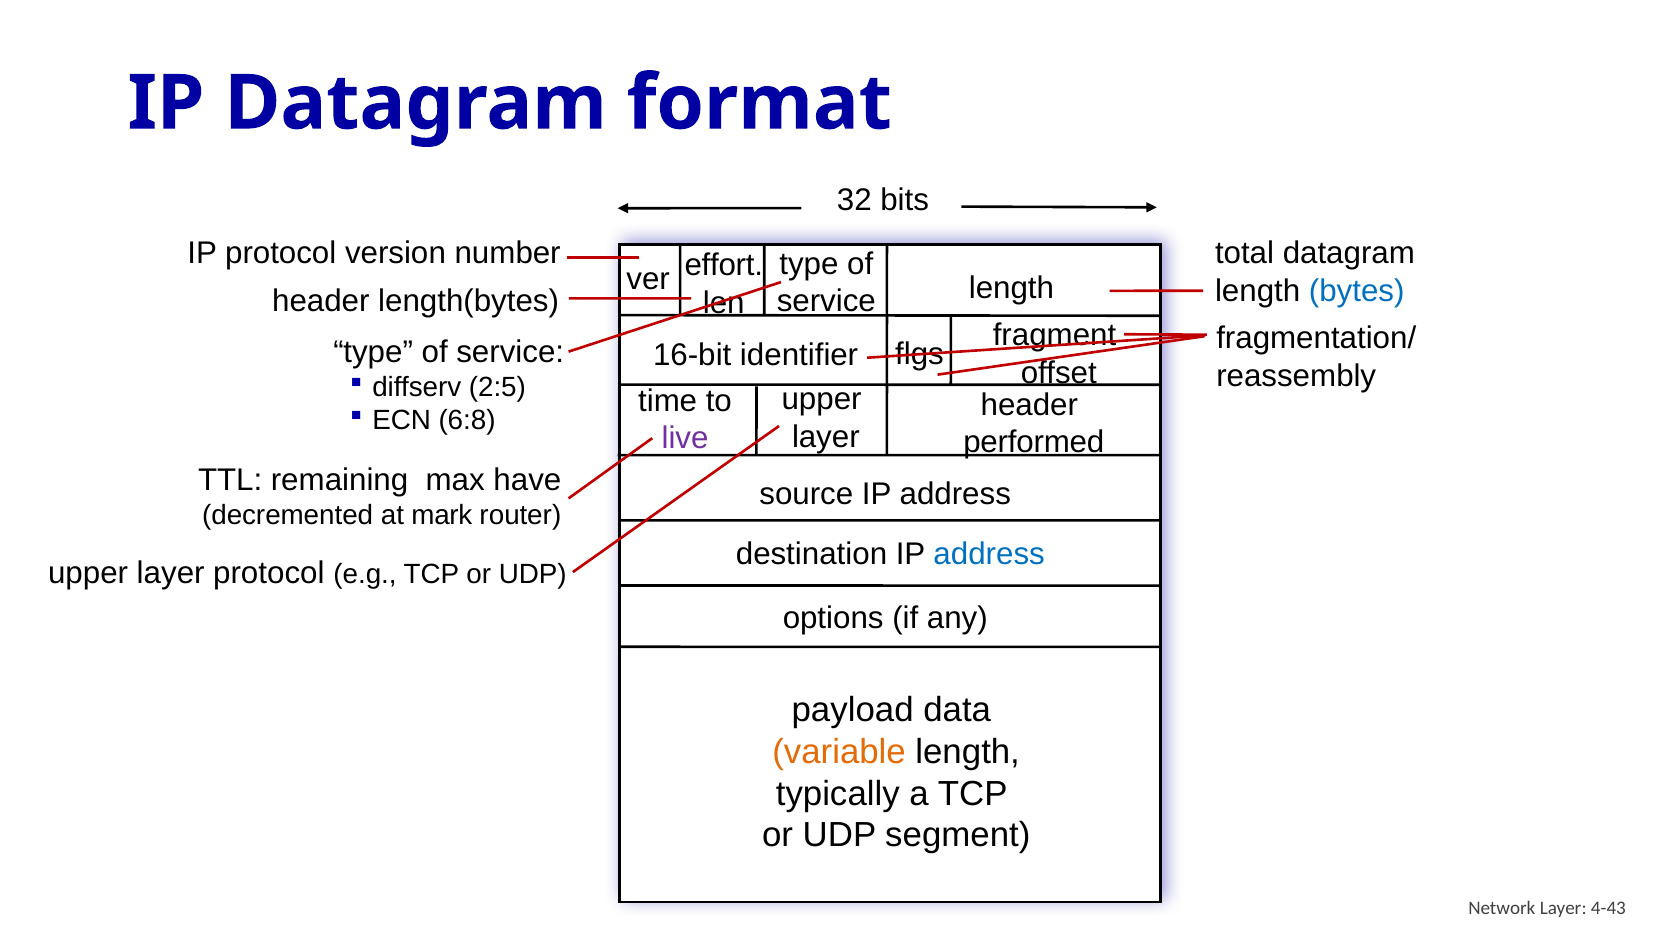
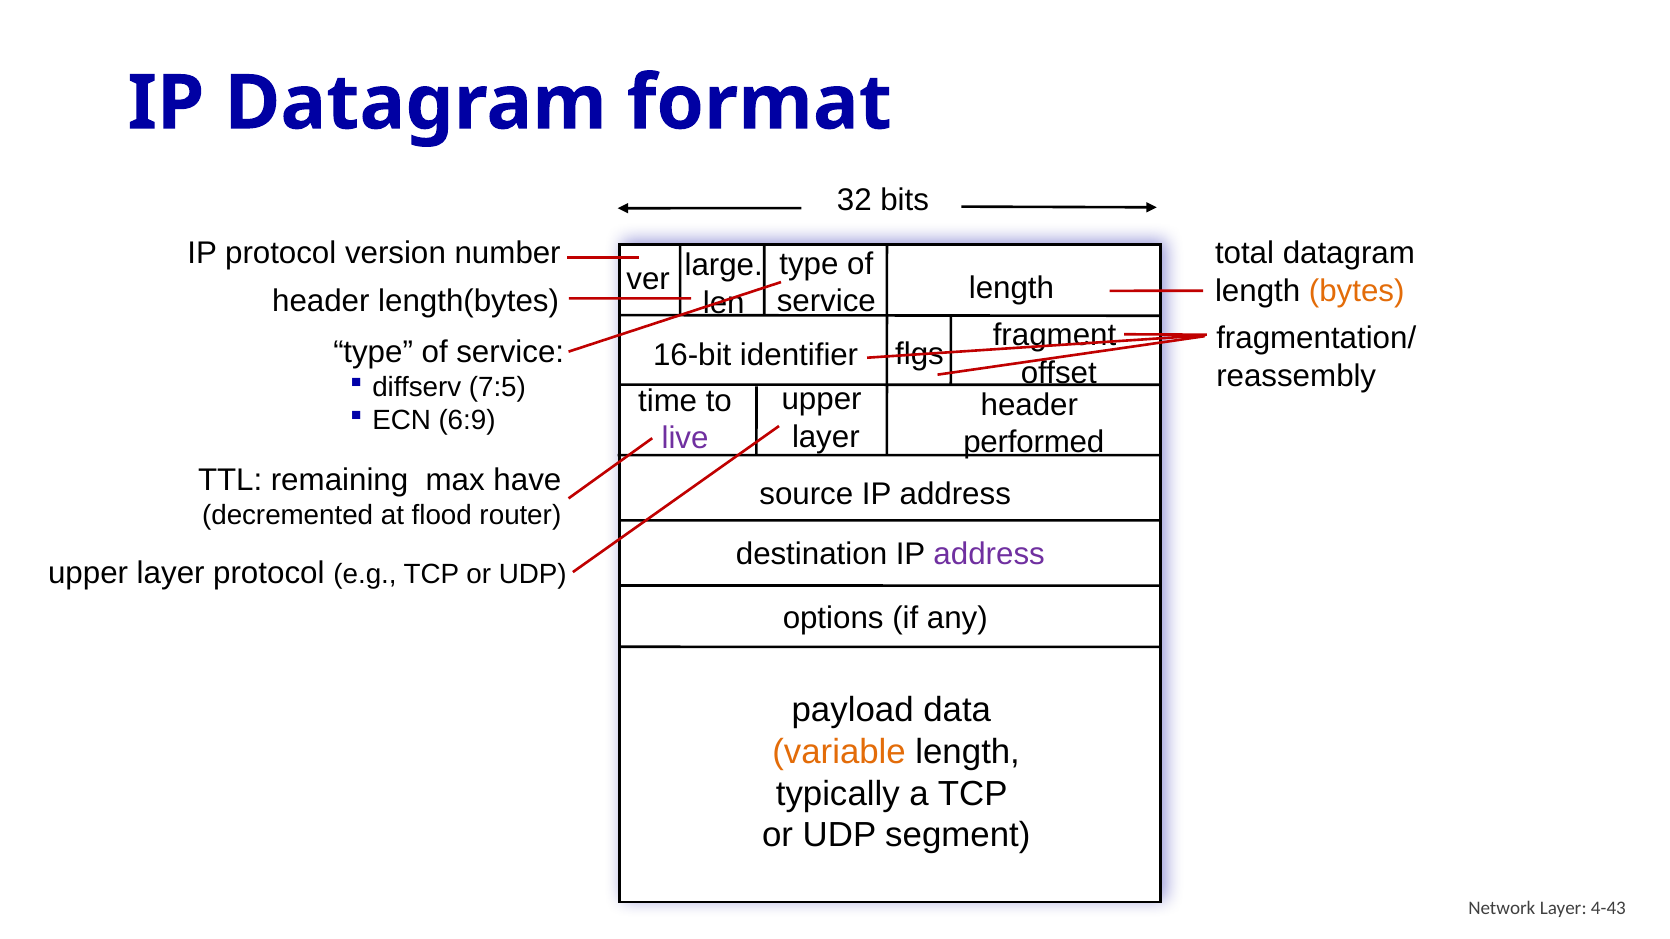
effort: effort -> large (724, 265)
bytes colour: blue -> orange (1357, 291)
2:5: 2:5 -> 7:5 (497, 388)
6:8: 6:8 -> 6:9 (467, 421)
mark: mark -> flood (442, 516)
address colour: blue -> purple (989, 554)
